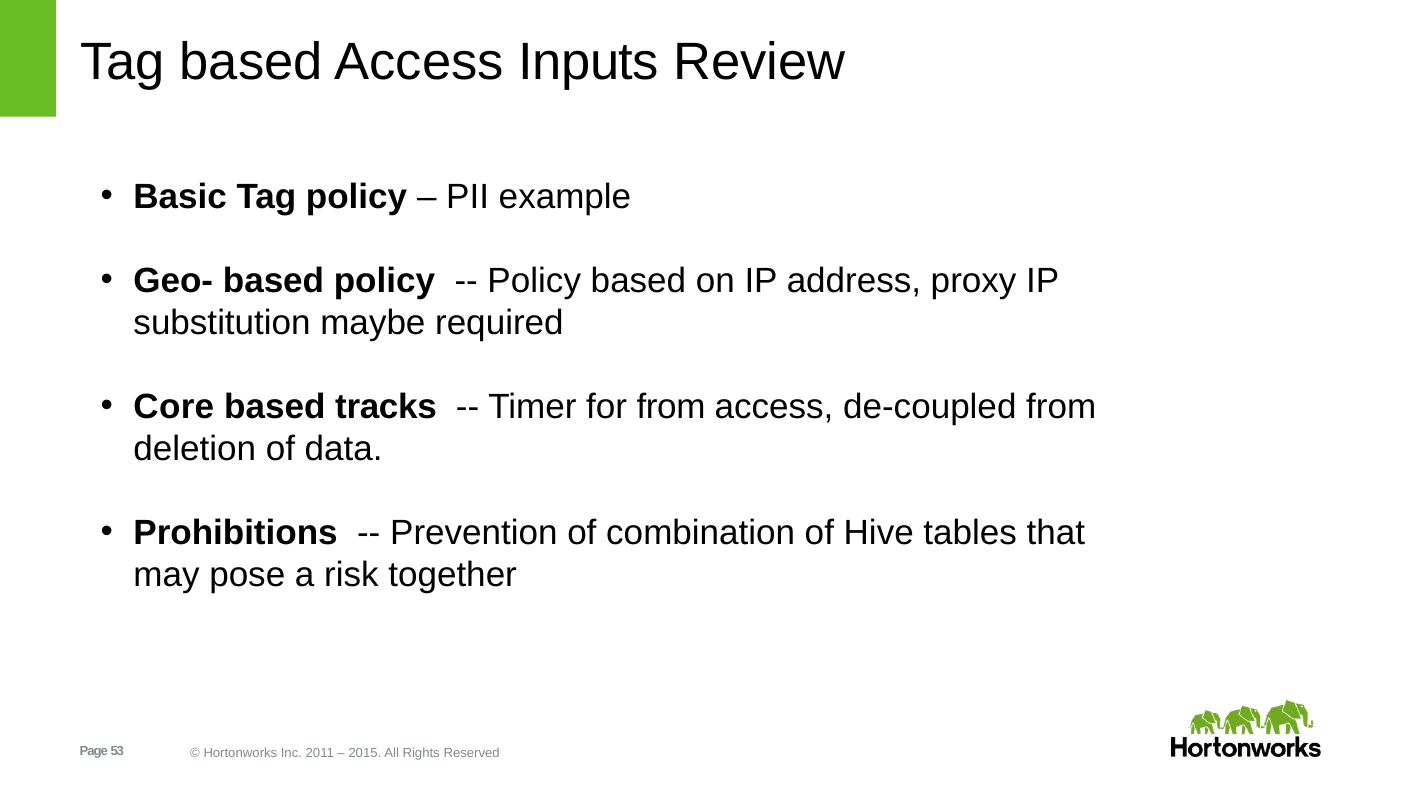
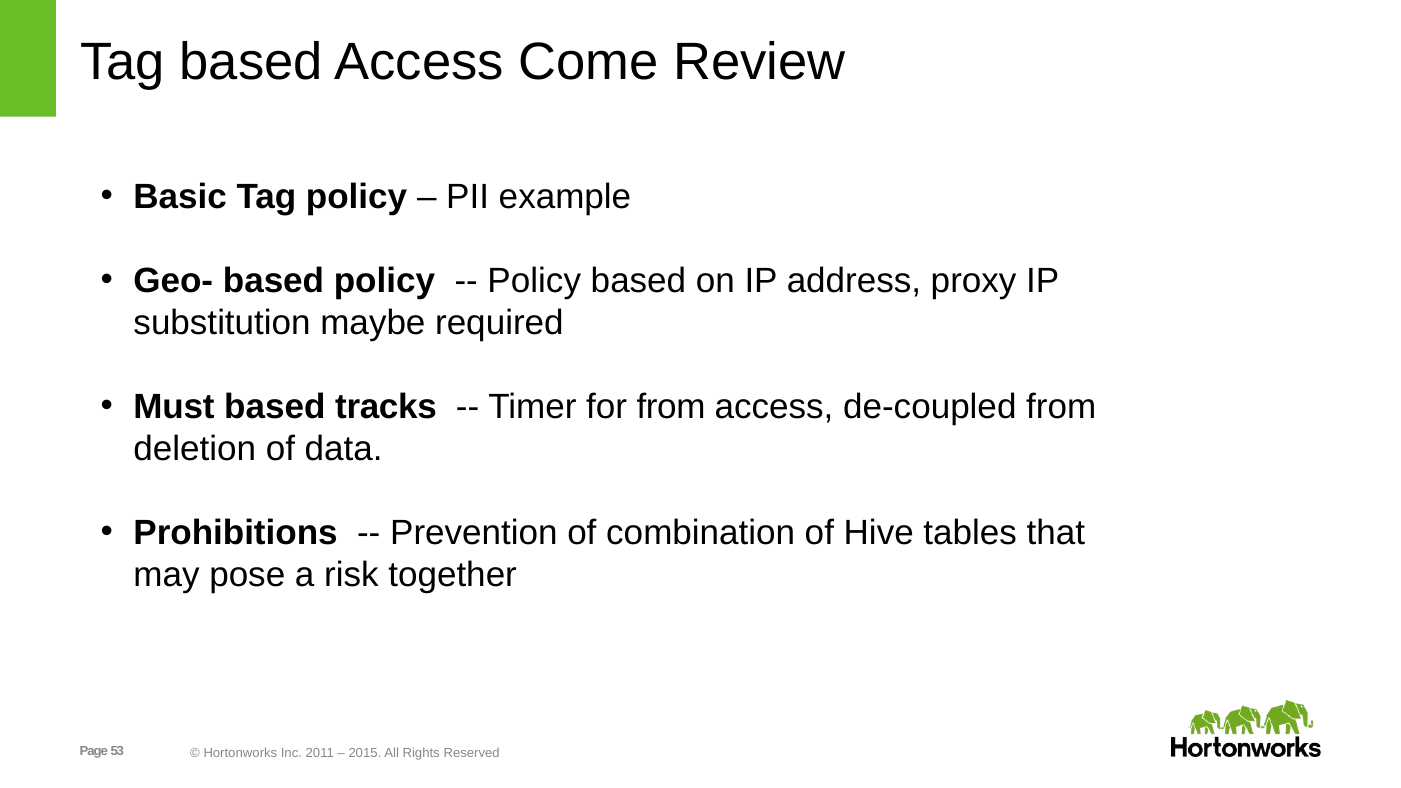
Inputs: Inputs -> Come (589, 62)
Core: Core -> Must (174, 407)
